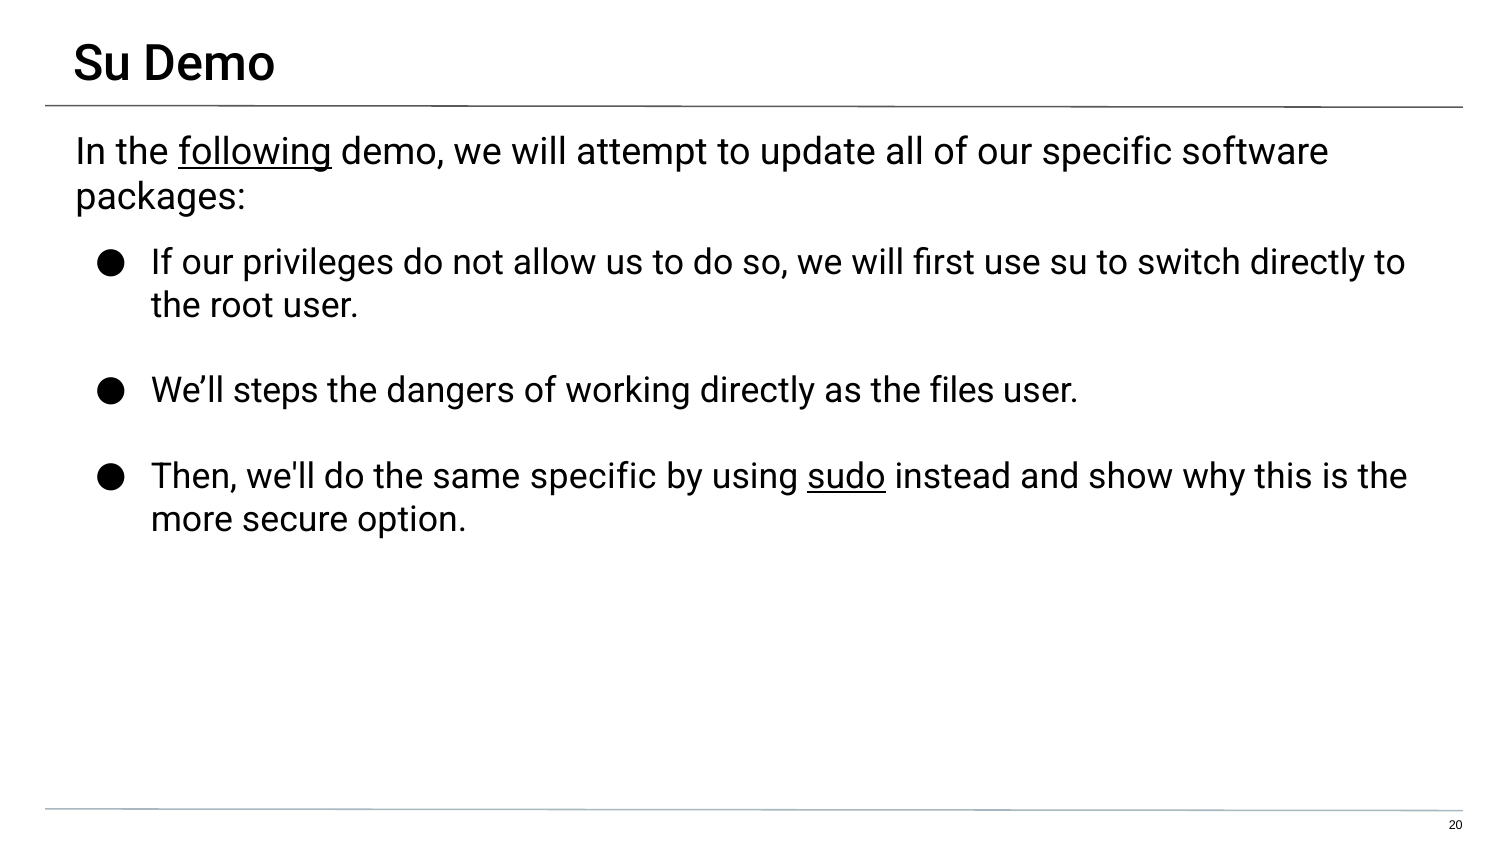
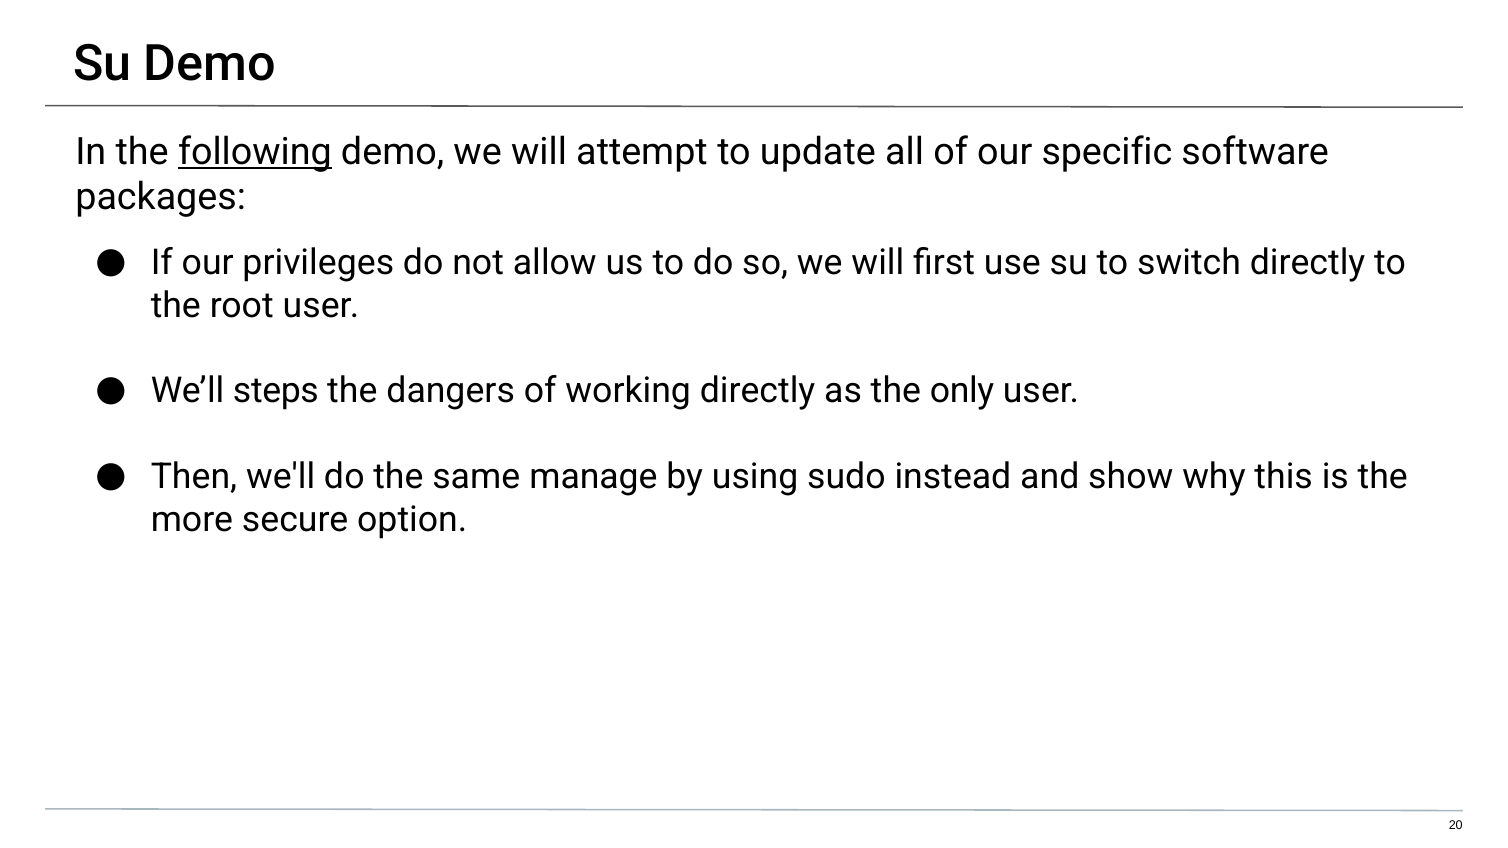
files: files -> only (962, 391)
same specific: specific -> manage (593, 477)
sudo underline: present -> none (846, 477)
